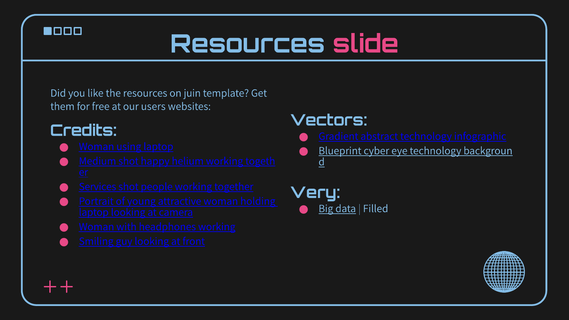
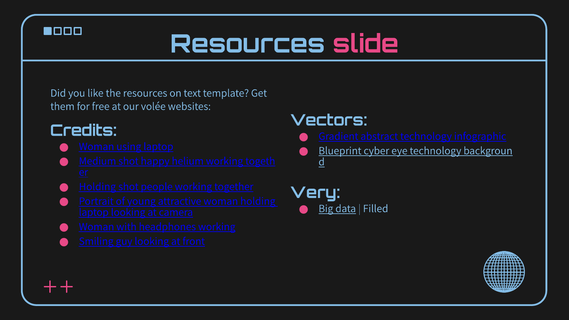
juin: juin -> text (192, 93)
users: users -> volée (153, 106)
Services: Services -> Holding (97, 187)
